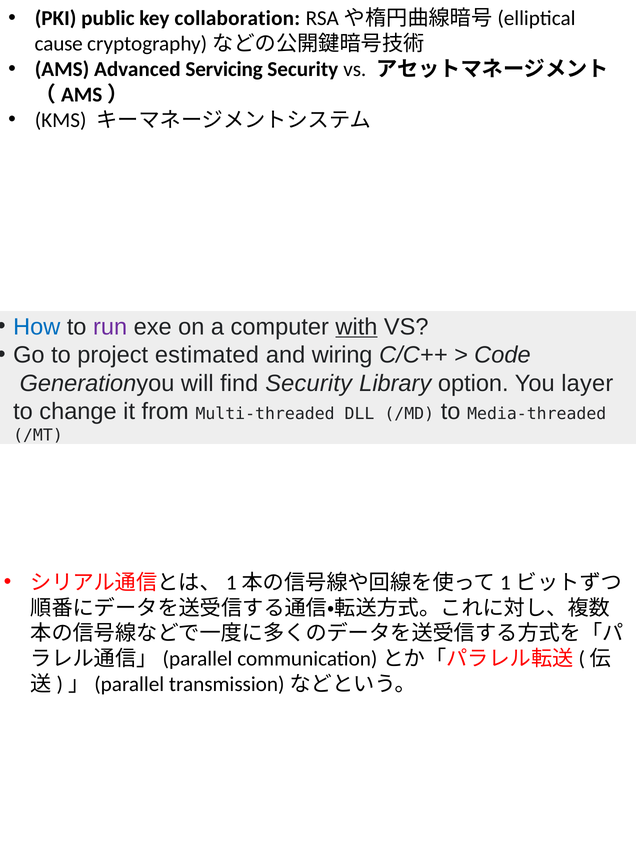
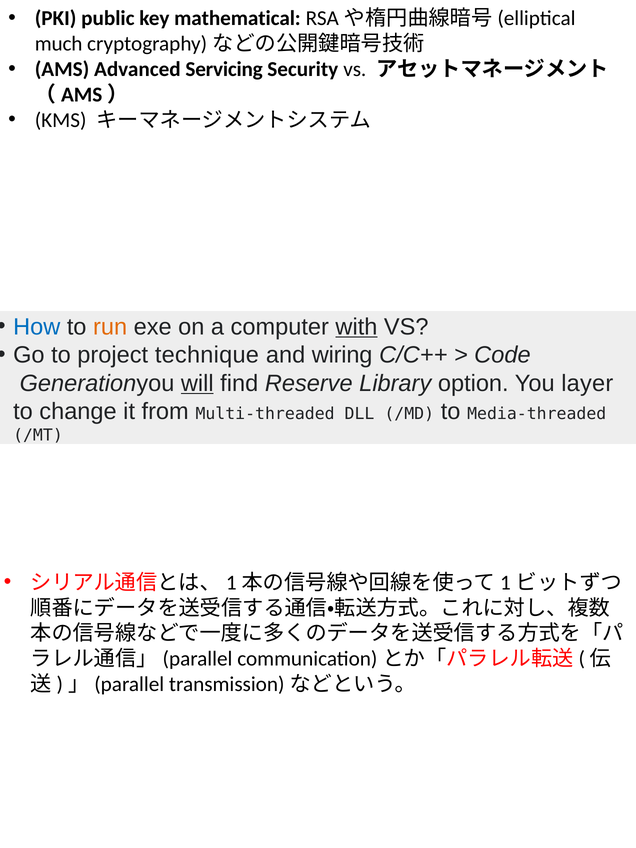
collaboration: collaboration -> mathematical (237, 18)
cause: cause -> much (59, 44)
run colour: purple -> orange (110, 327)
estimated: estimated -> technique (207, 355)
will underline: none -> present (197, 383)
find Security: Security -> Reserve (309, 383)
